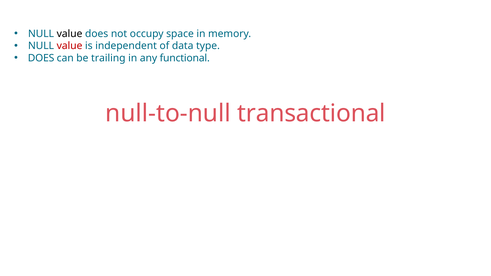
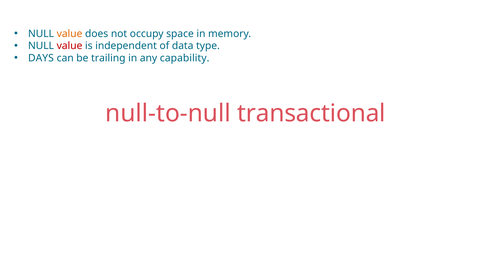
value colour: black -> orange (70, 34)
DOES: DOES -> DAYS (41, 58)
functional: functional -> capability (185, 58)
